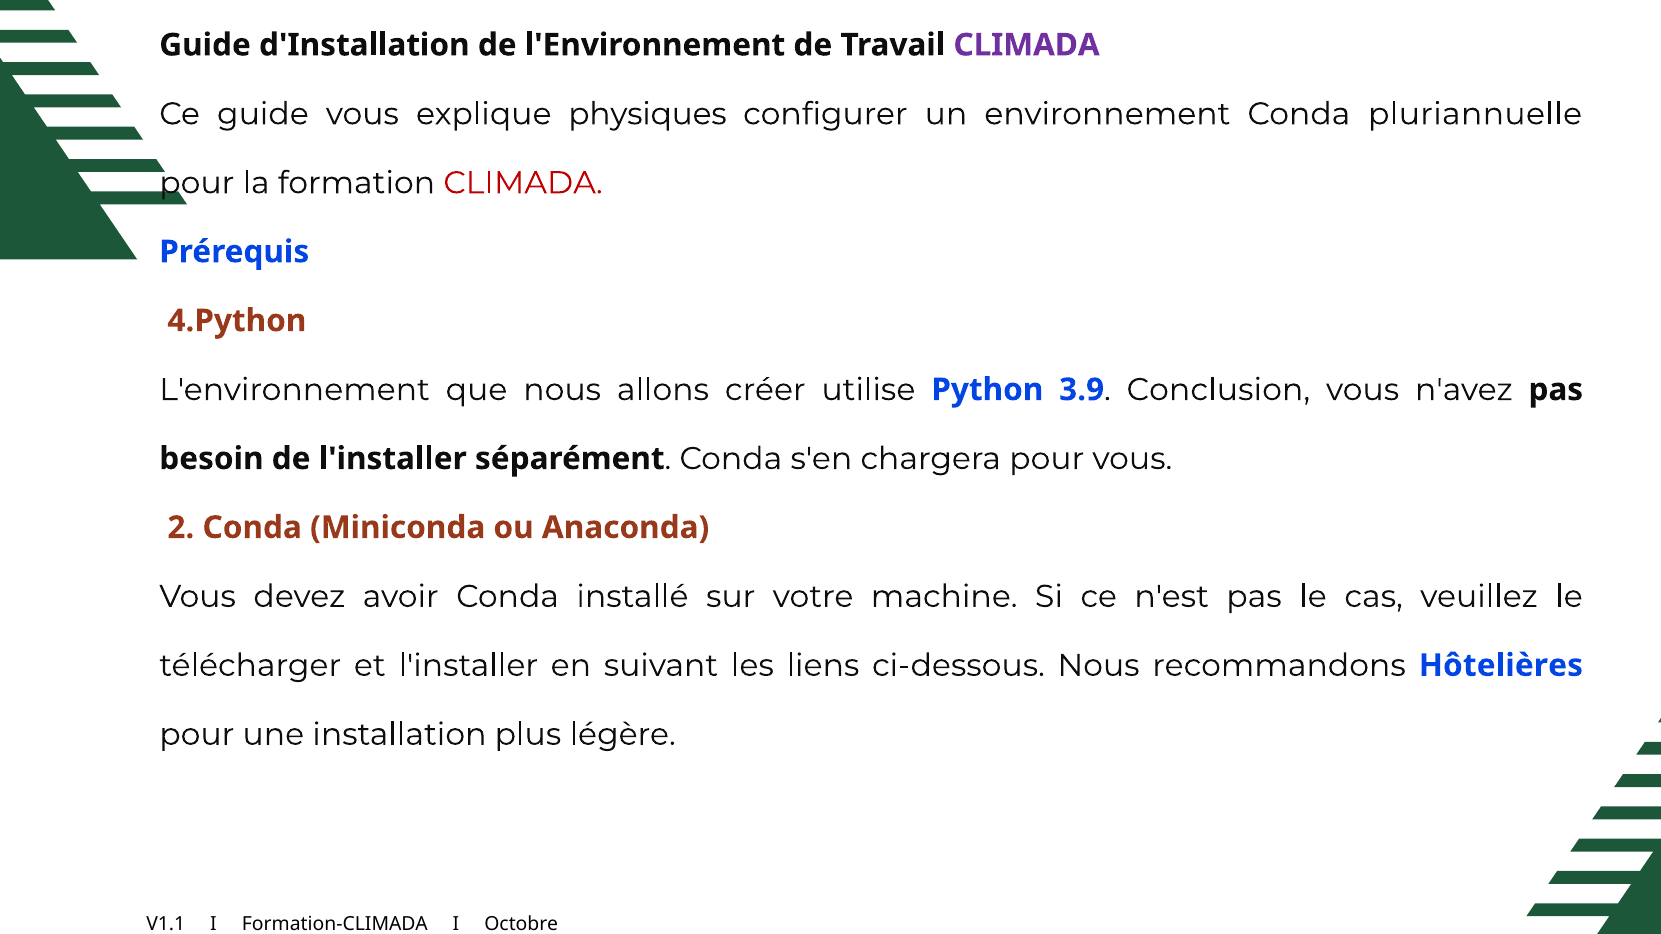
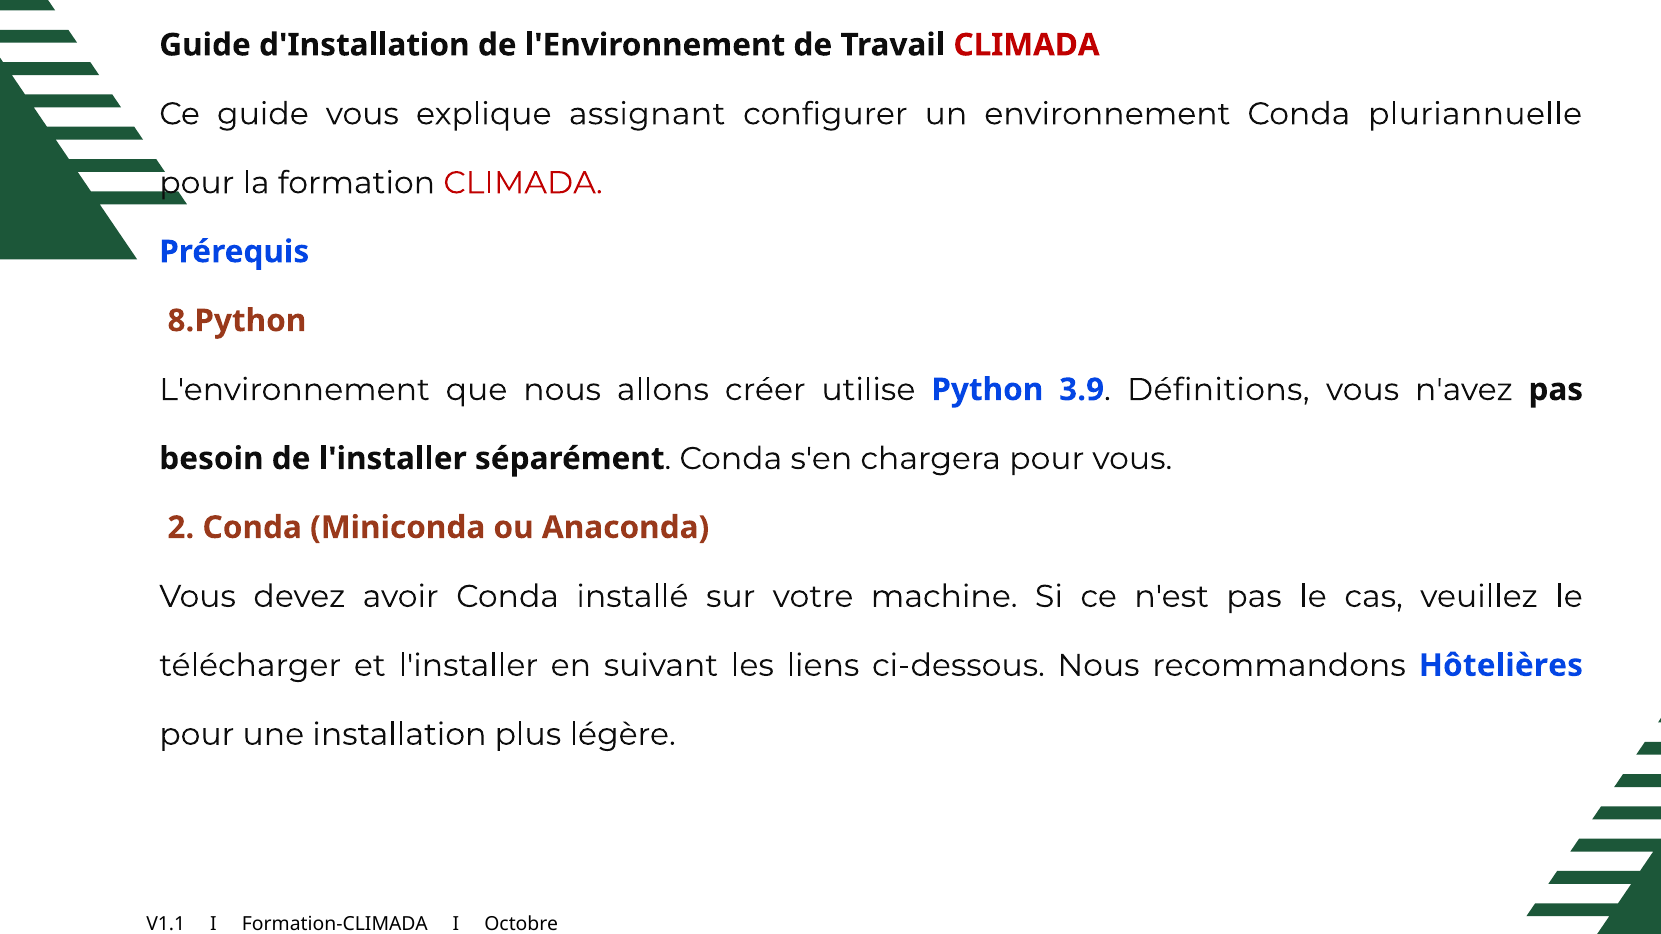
CLIMADA colour: purple -> red (1027, 45)
physiques: physiques -> assignant (647, 114)
4.Python: 4.Python -> 8.Python (237, 321)
Conclusion: Conclusion -> Définitions (1218, 390)
